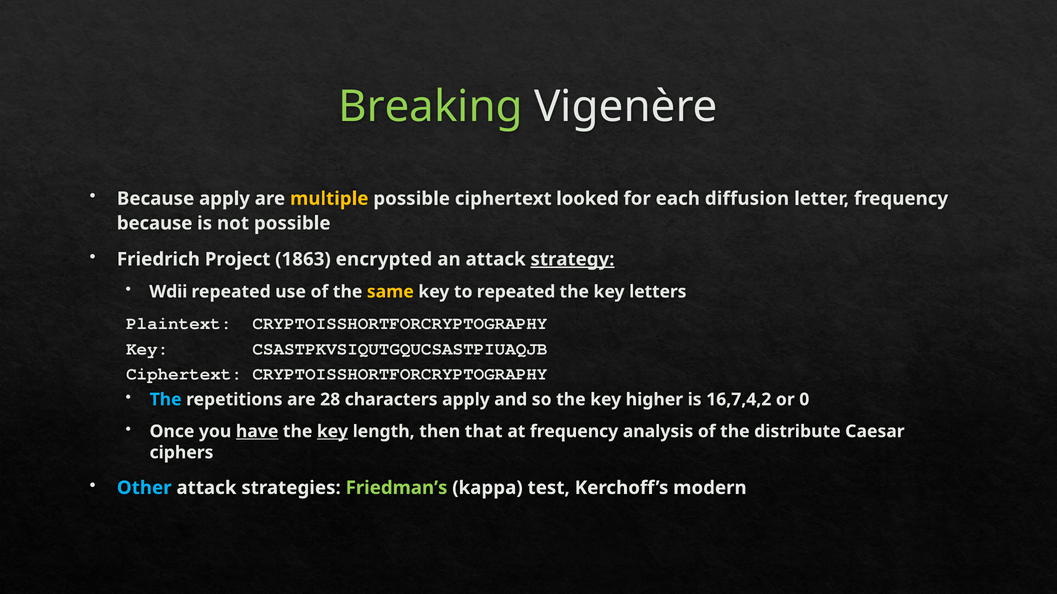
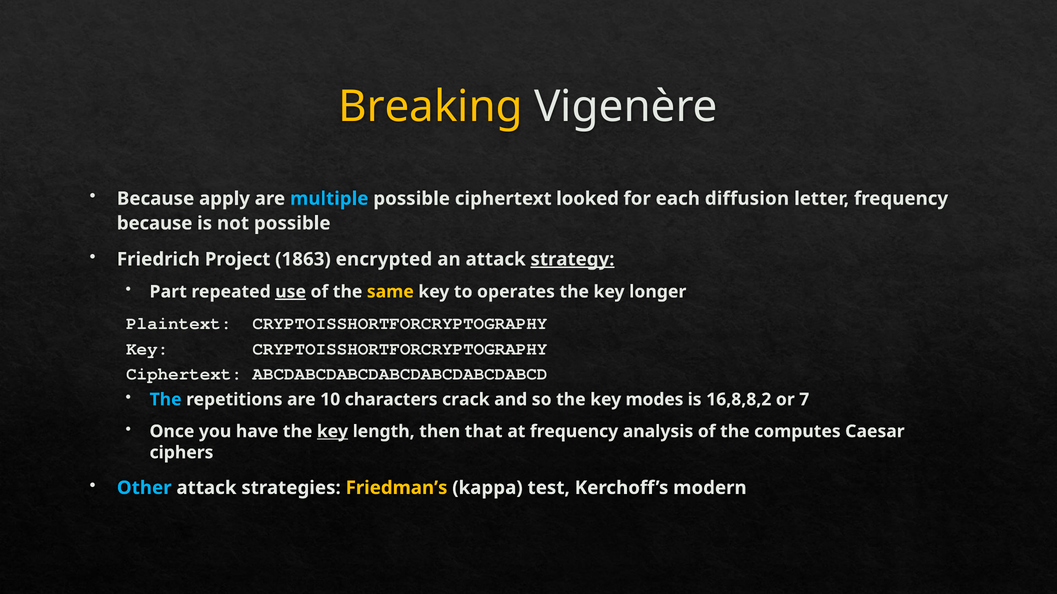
Breaking colour: light green -> yellow (431, 107)
multiple colour: yellow -> light blue (329, 199)
Wdii: Wdii -> Part (168, 292)
use underline: none -> present (291, 292)
to repeated: repeated -> operates (516, 292)
letters: letters -> longer (658, 292)
Key CSASTPKVSIQUTGQUCSASTPIUAQJB: CSASTPKVSIQUTGQUCSASTPIUAQJB -> CRYPTOISSHORTFORCRYPTOGRAPHY (400, 349)
Ciphertext CRYPTOISSHORTFORCRYPTOGRAPHY: CRYPTOISSHORTFORCRYPTOGRAPHY -> ABCDABCDABCDABCDABCDABCDABCD (400, 375)
28: 28 -> 10 (330, 400)
characters apply: apply -> crack (466, 400)
higher: higher -> modes (654, 400)
16,7,4,2: 16,7,4,2 -> 16,8,8,2 (739, 400)
0: 0 -> 7 (804, 400)
have underline: present -> none (257, 432)
distribute: distribute -> computes (797, 432)
Friedman’s colour: light green -> yellow (397, 488)
